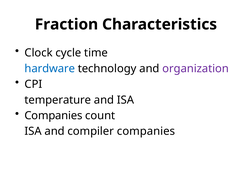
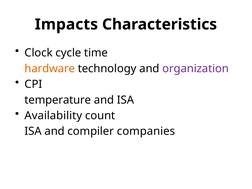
Fraction: Fraction -> Impacts (66, 24)
hardware colour: blue -> orange (50, 69)
Companies: Companies -> Availability (53, 116)
